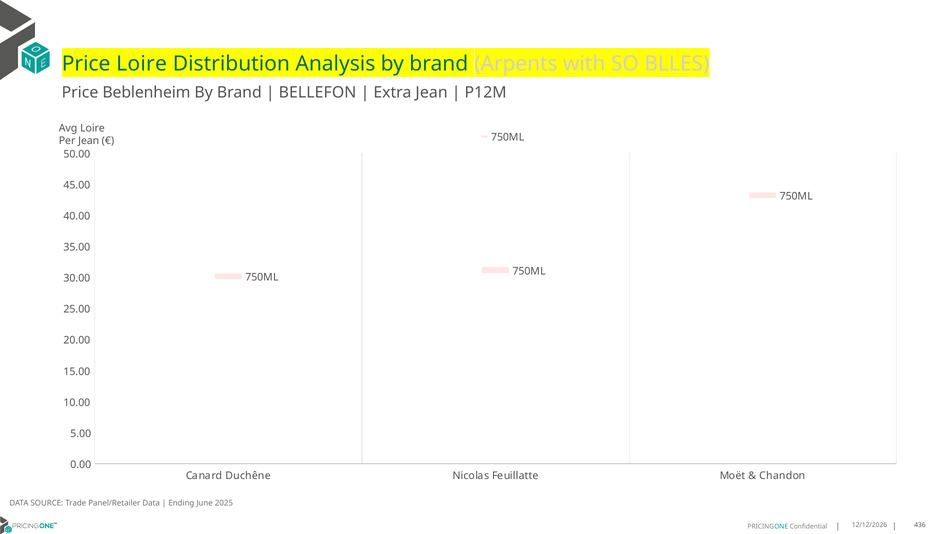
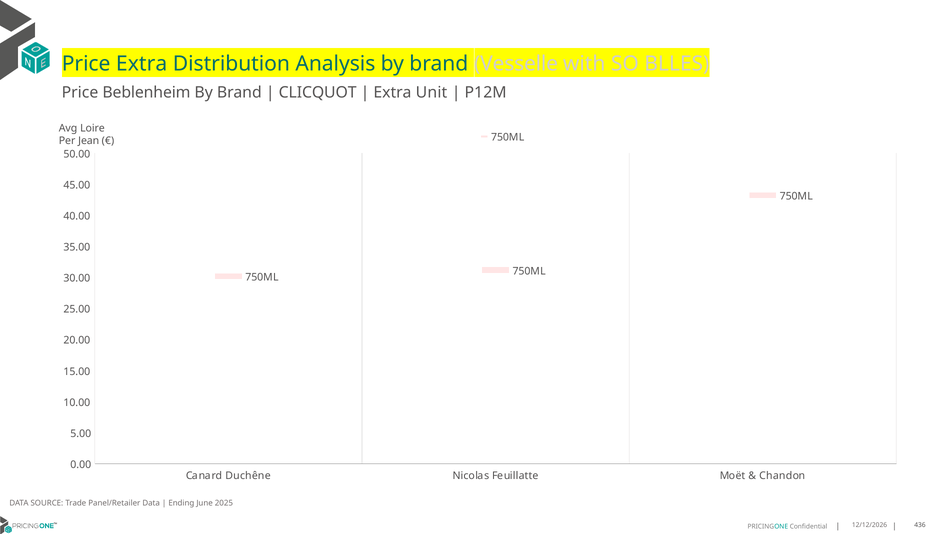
Price Loire: Loire -> Extra (142, 64)
Arpents: Arpents -> Vesselle (516, 64)
BELLEFON: BELLEFON -> CLICQUOT (318, 93)
Extra Jean: Jean -> Unit (432, 93)
